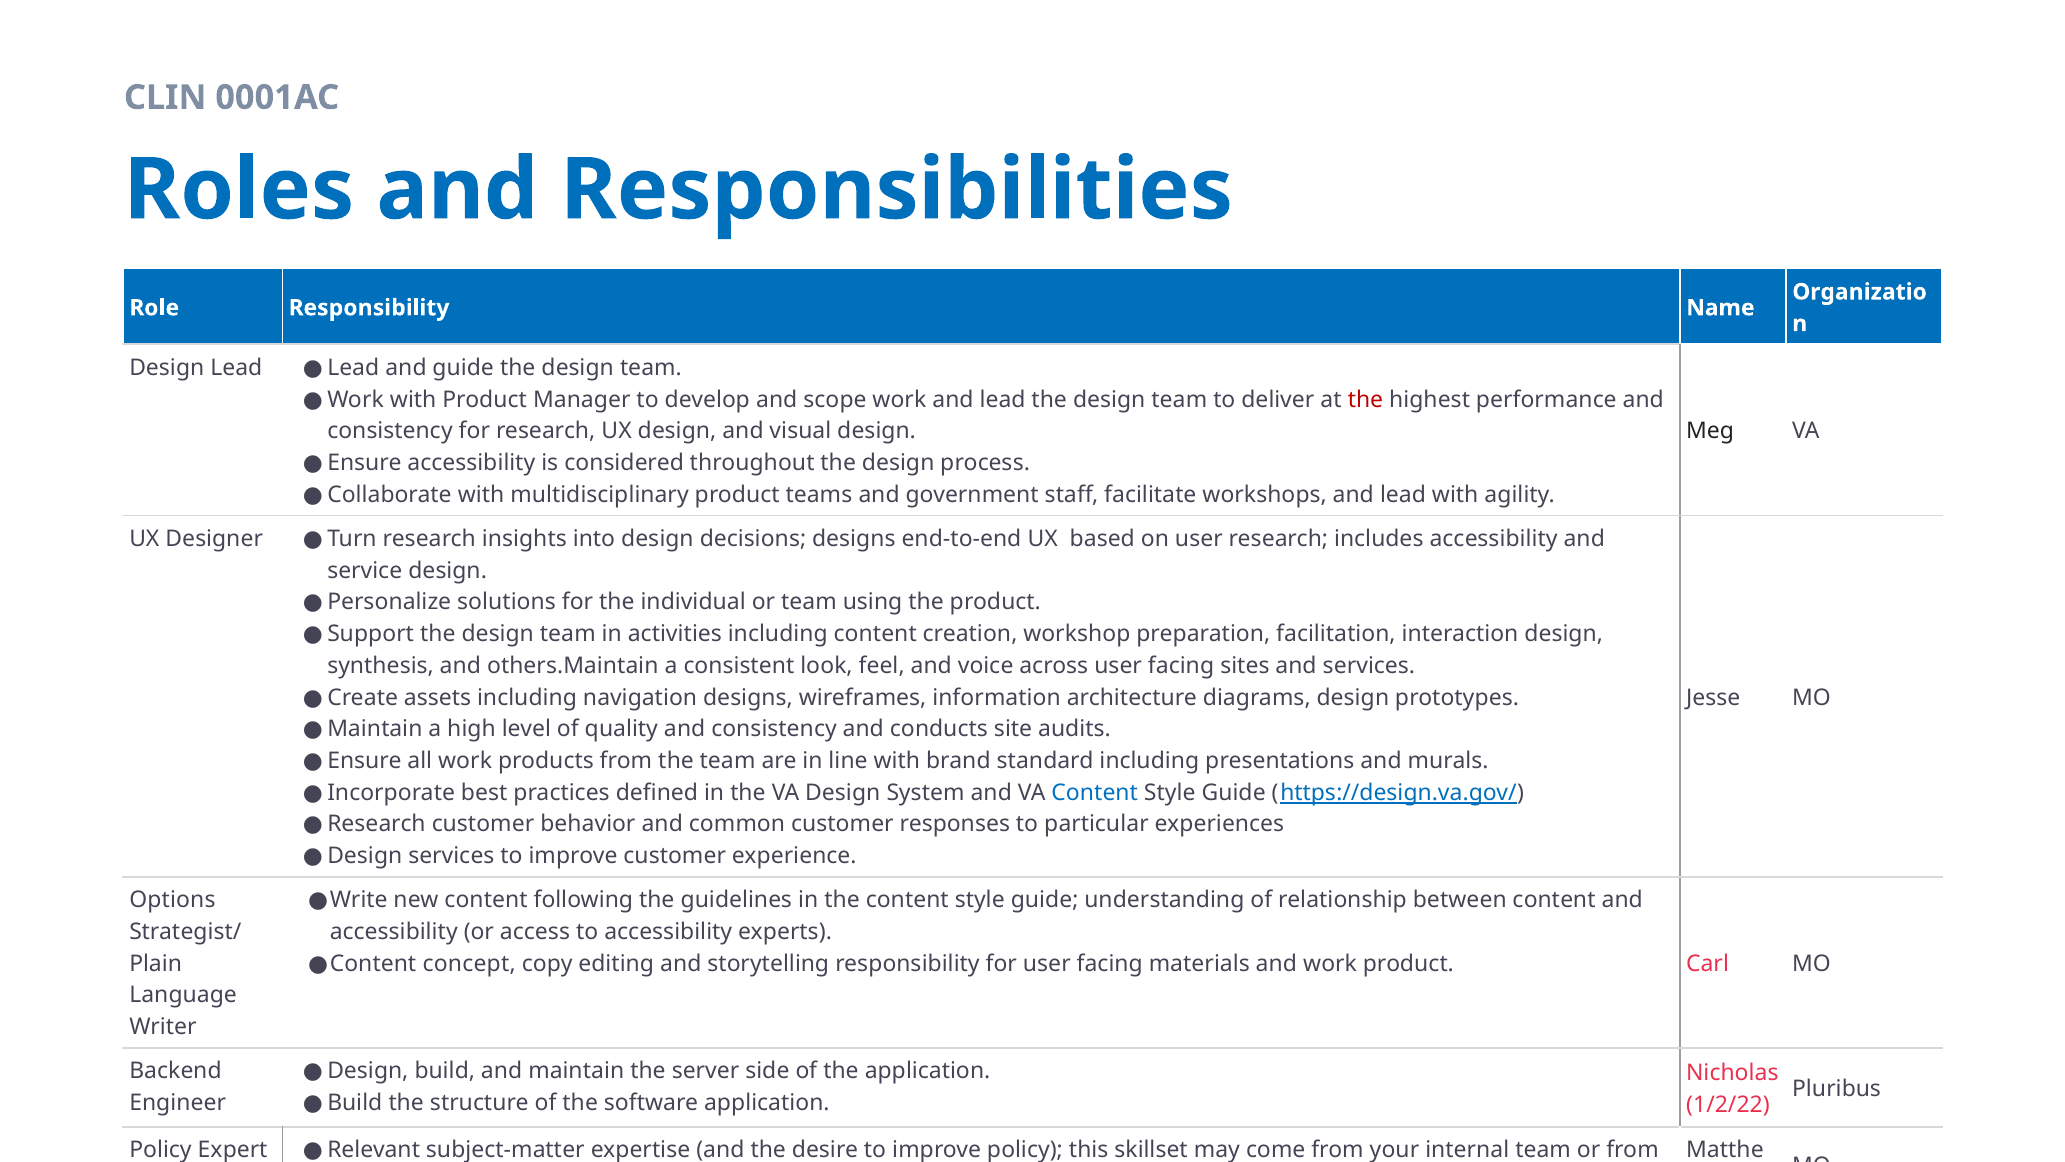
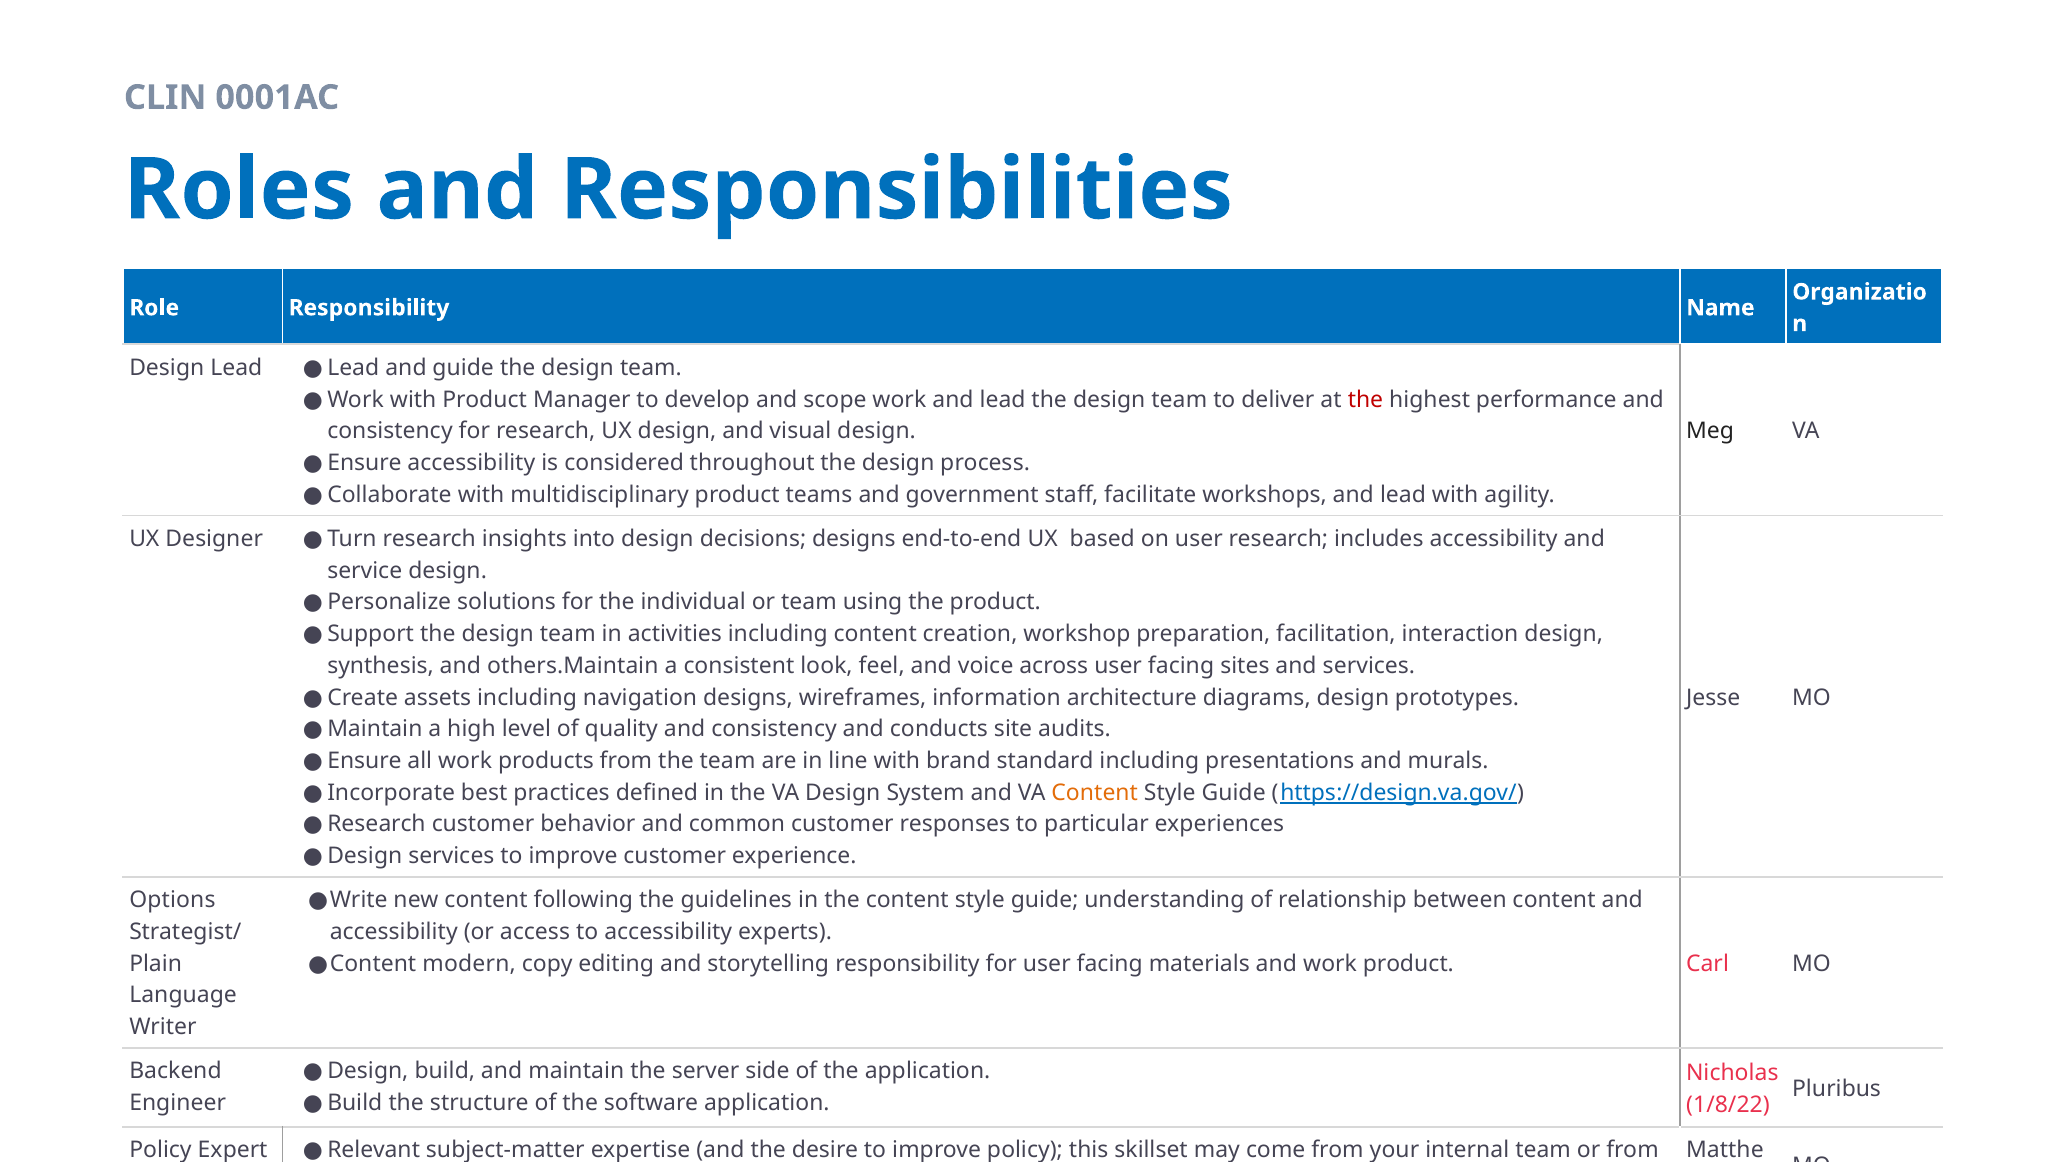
Content colour: blue -> orange (1095, 792)
concept: concept -> modern (469, 963)
1/2/22: 1/2/22 -> 1/8/22 (1728, 1104)
